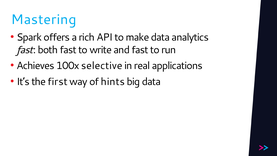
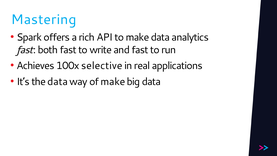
the first: first -> data (58, 82)
of hints: hints -> make (113, 82)
